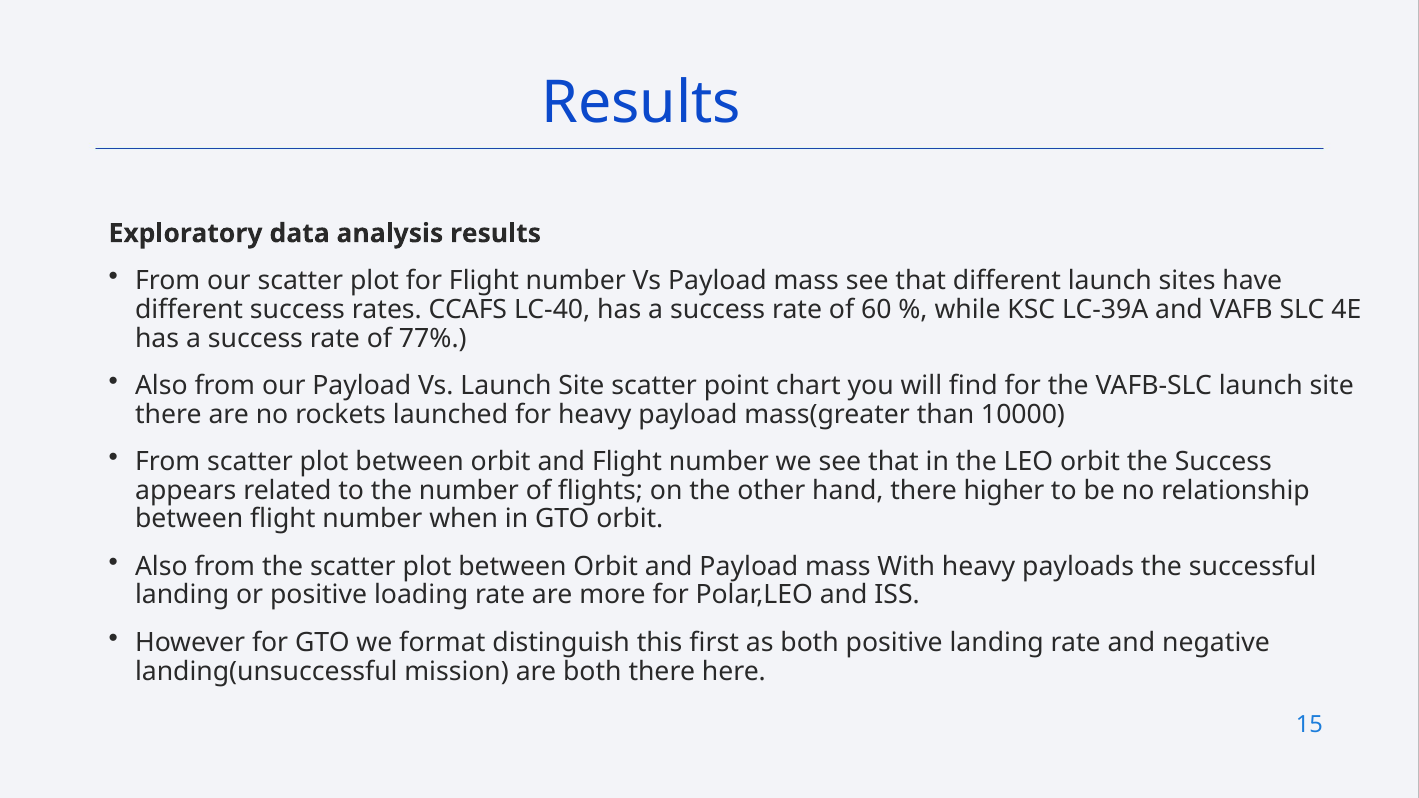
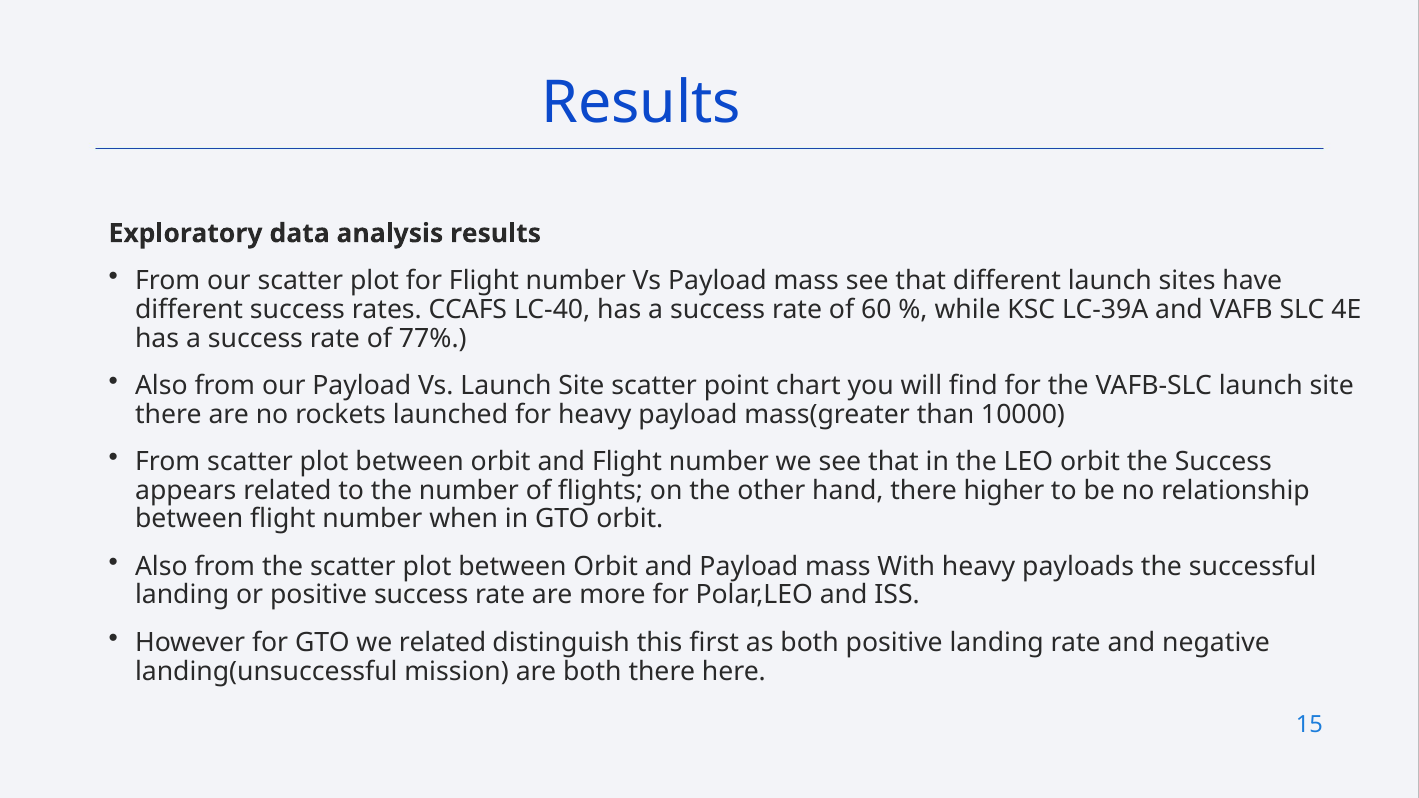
positive loading: loading -> success (421, 595)
we format: format -> related (443, 643)
